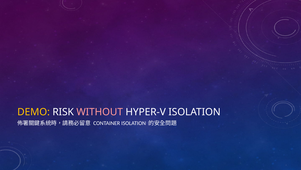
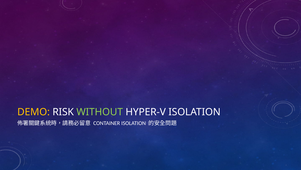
WITHOUT colour: pink -> light green (100, 111)
